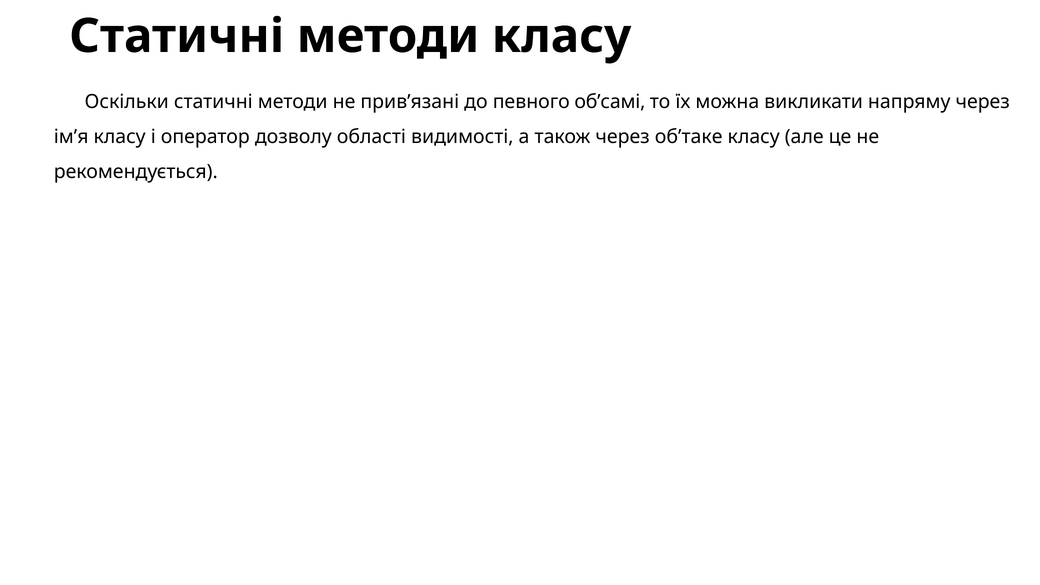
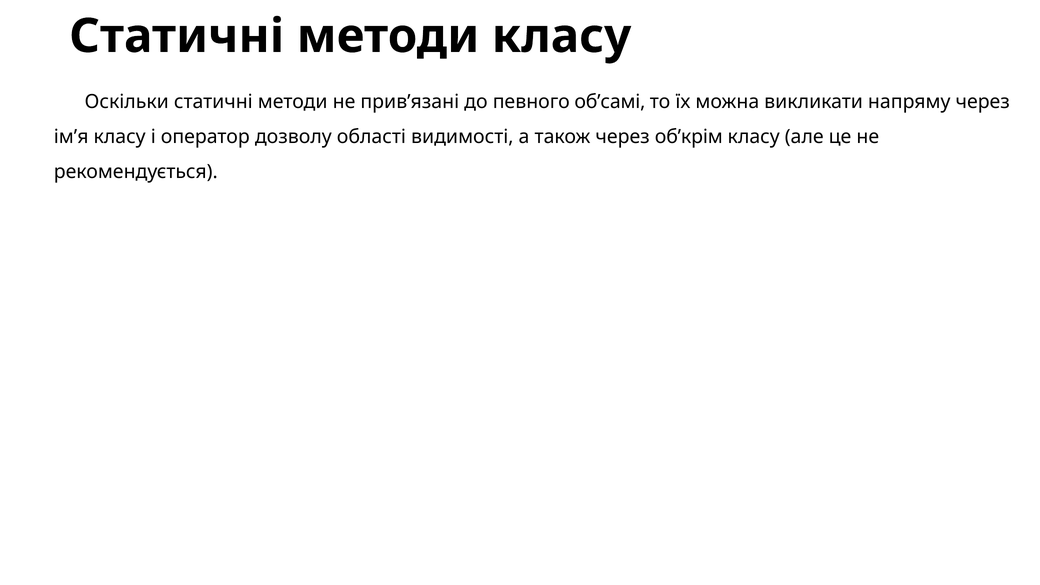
об’таке: об’таке -> об’крім (689, 137)
